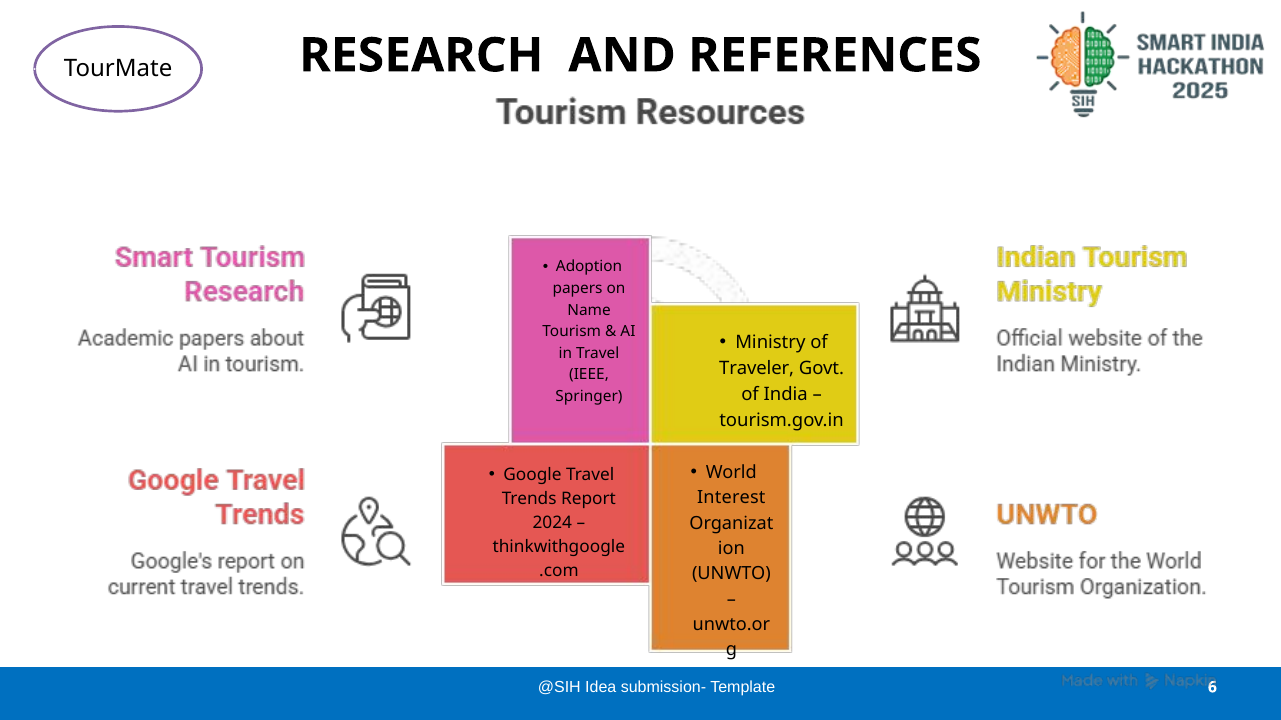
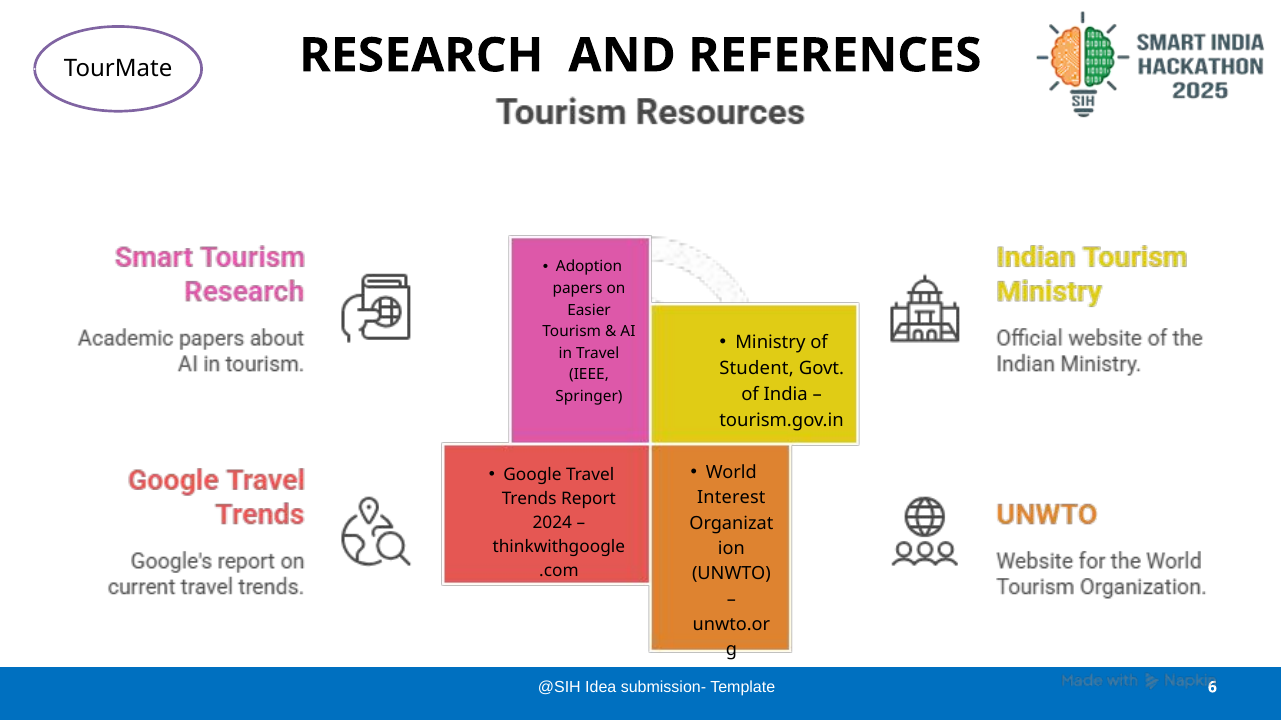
Name: Name -> Easier (589, 310)
Traveler: Traveler -> Student (756, 369)
